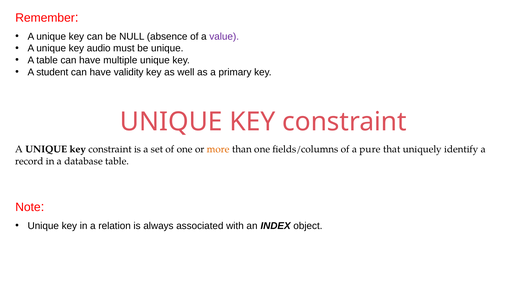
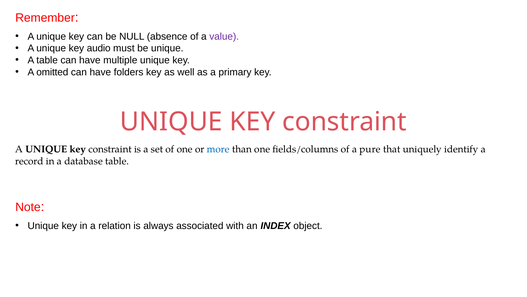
student: student -> omitted (52, 72)
validity: validity -> folders (129, 72)
more colour: orange -> blue (218, 149)
